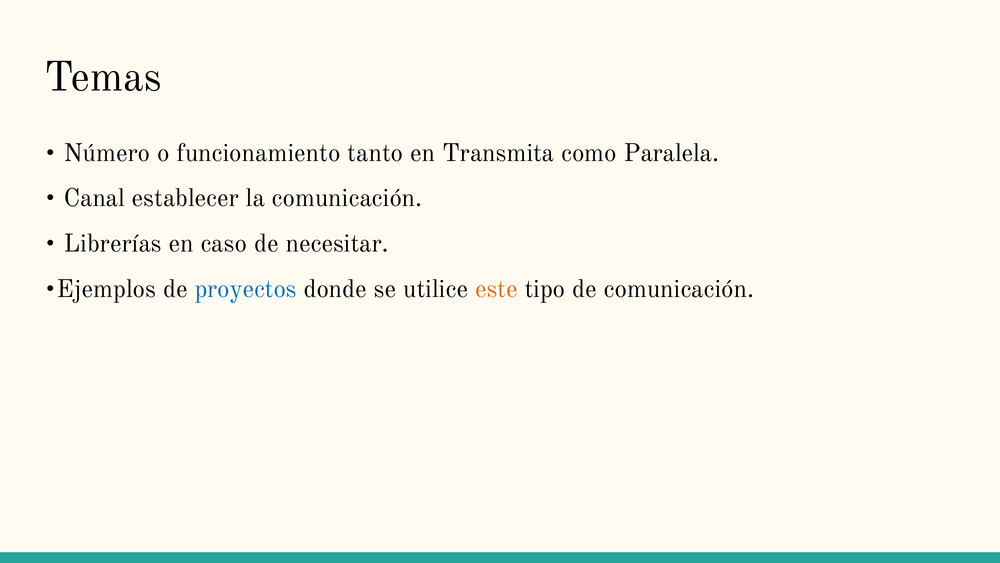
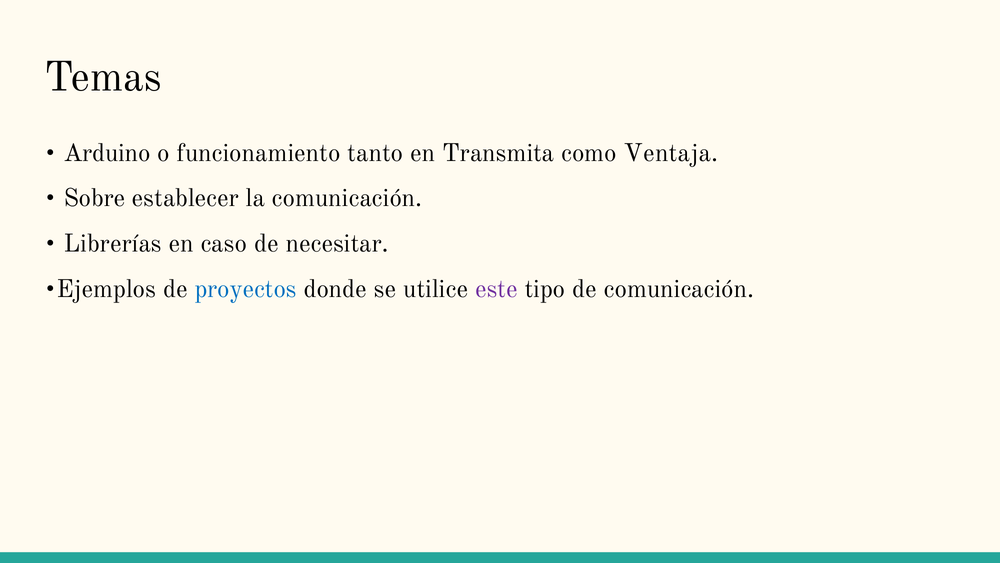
Número: Número -> Arduino (107, 153)
Paralela: Paralela -> Ventaja (671, 153)
Canal: Canal -> Sobre (94, 198)
este colour: orange -> purple (496, 289)
